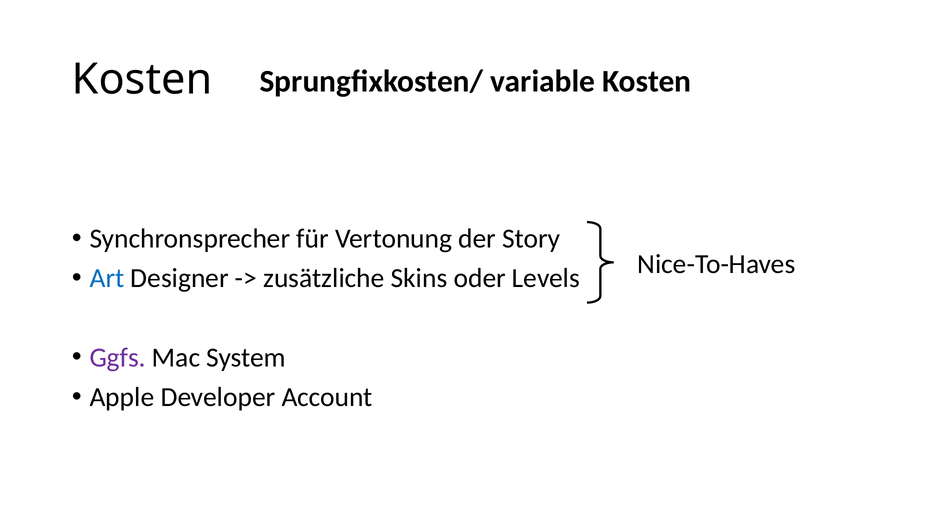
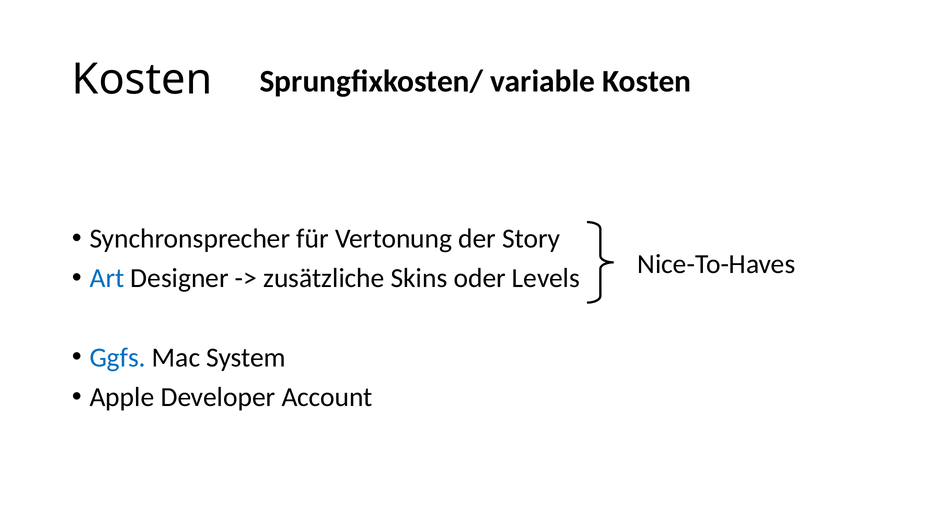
Ggfs colour: purple -> blue (118, 357)
